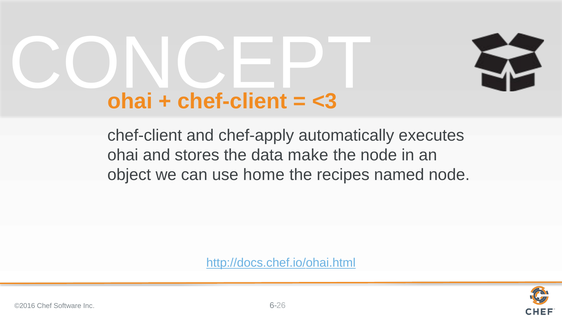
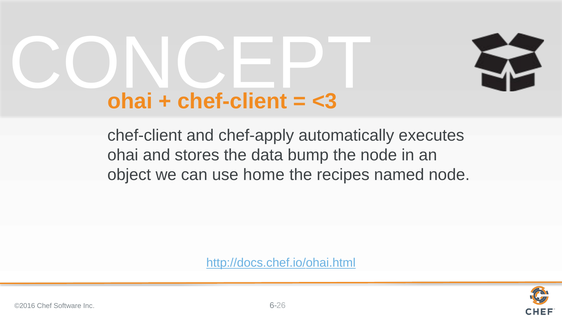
make: make -> bump (308, 155)
